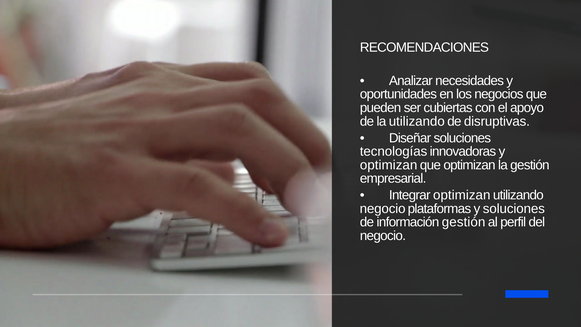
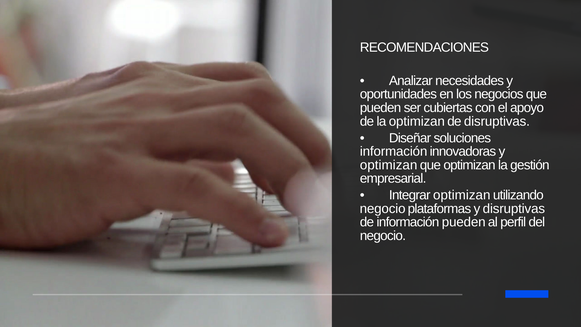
la utilizando: utilizando -> optimizan (417, 121)
tecnologías: tecnologías -> información (394, 151)
y soluciones: soluciones -> disruptivas (514, 209)
información gestión: gestión -> pueden (464, 222)
